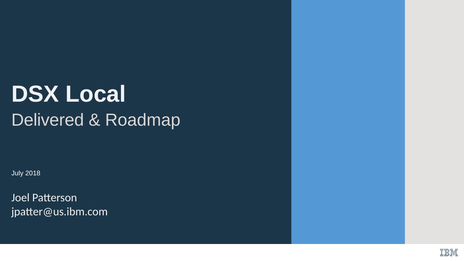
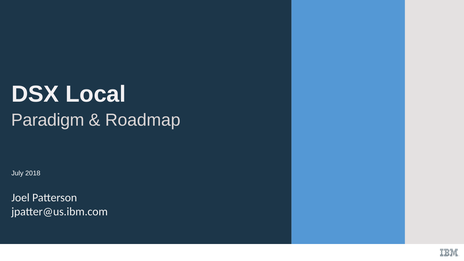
Delivered: Delivered -> Paradigm (48, 120)
